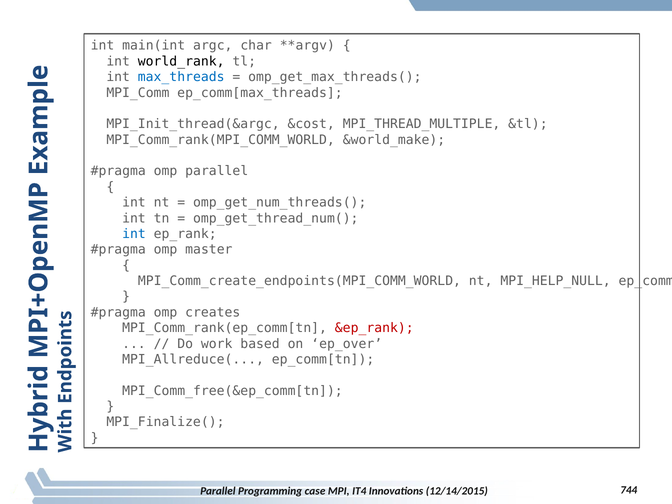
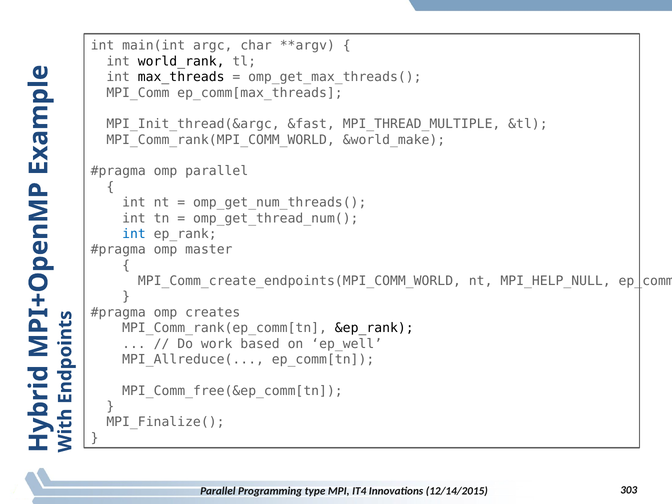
max_threads colour: blue -> black (181, 77)
&cost: &cost -> &fast (311, 124)
&ep_rank colour: red -> black (374, 328)
ep_over: ep_over -> ep_well (347, 344)
case: case -> type (315, 491)
744: 744 -> 303 (629, 490)
